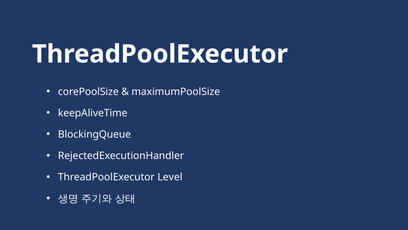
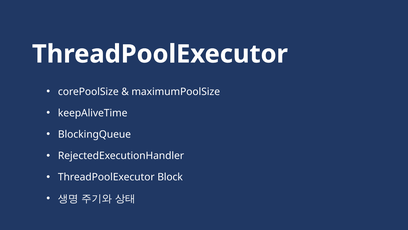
Level: Level -> Block (170, 177)
